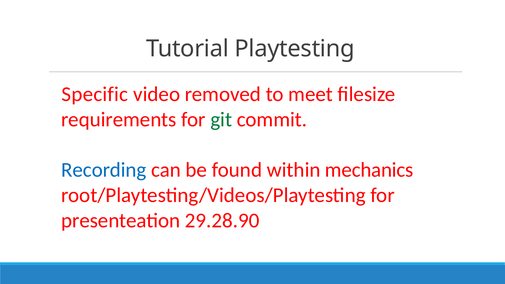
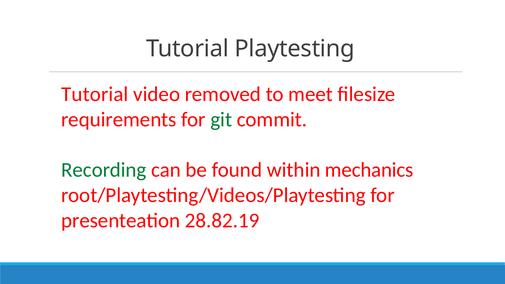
Specific: Specific -> Tutorial (95, 94)
Recording colour: blue -> green (104, 170)
29.28.90: 29.28.90 -> 28.82.19 (222, 220)
